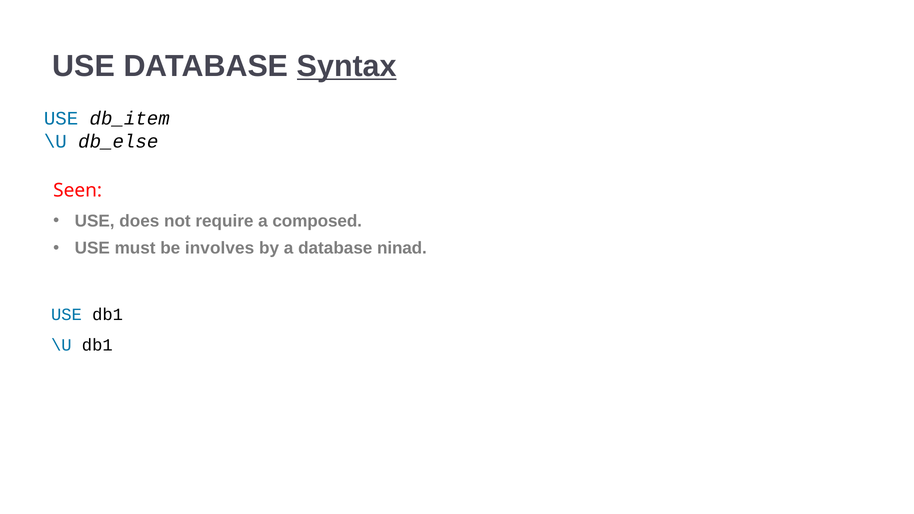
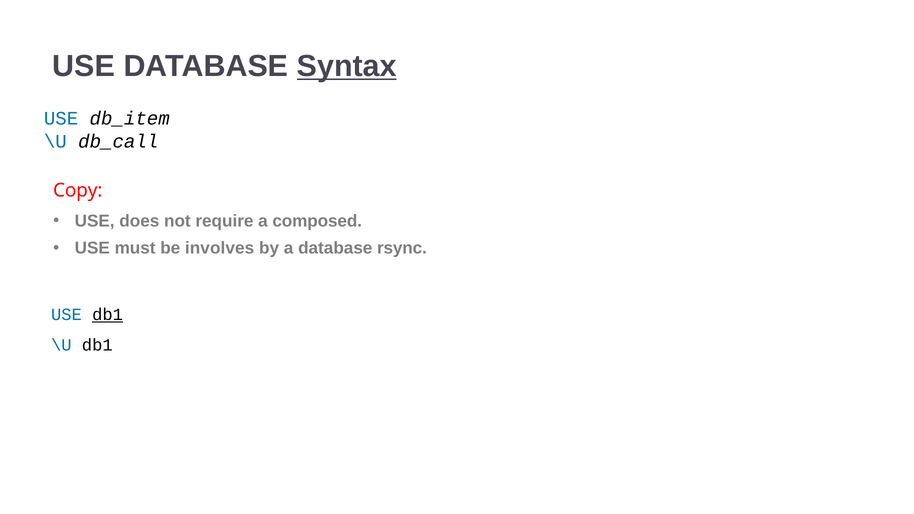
db_else: db_else -> db_call (118, 141)
Seen: Seen -> Copy (78, 190)
ninad: ninad -> rsync (402, 248)
db1 underline: none -> present (108, 315)
